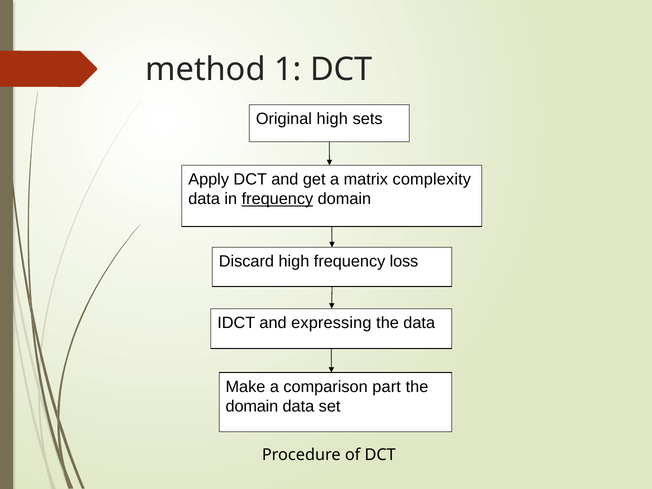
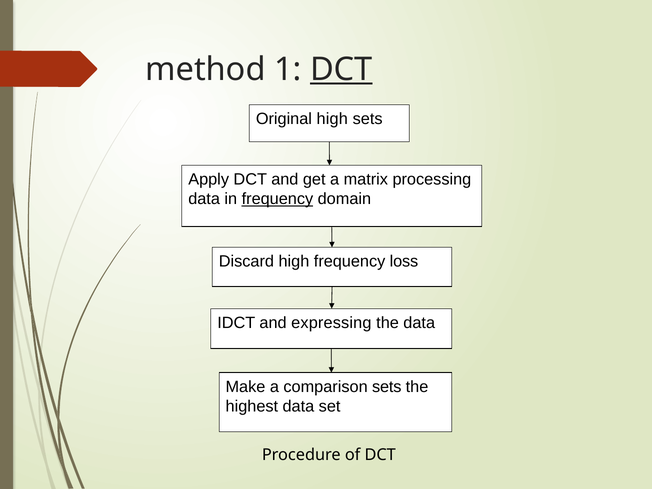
DCT underline: none -> present (341, 70)
complexity: complexity -> processing (432, 179)
comparison part: part -> sets (387, 387)
domain: domain -> highest (252, 406)
